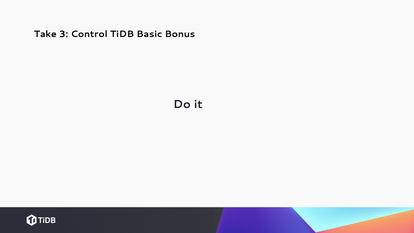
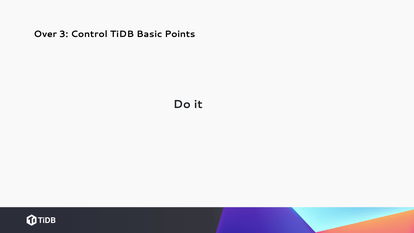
Take: Take -> Over (45, 34)
Bonus: Bonus -> Points (180, 34)
